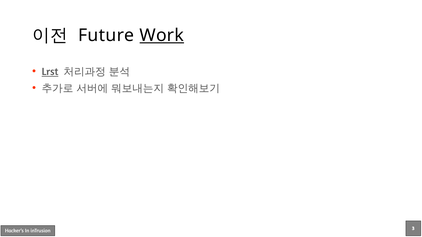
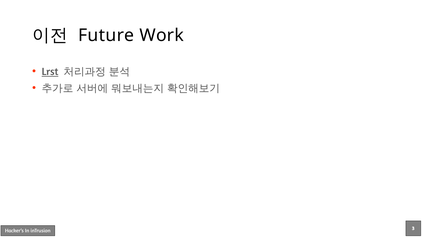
Work underline: present -> none (162, 35)
